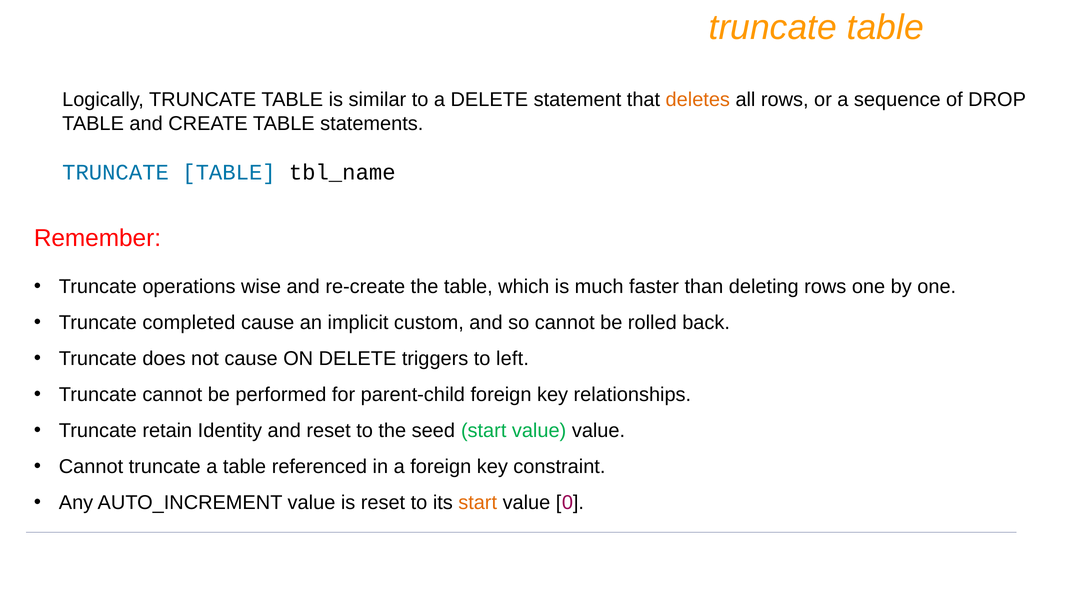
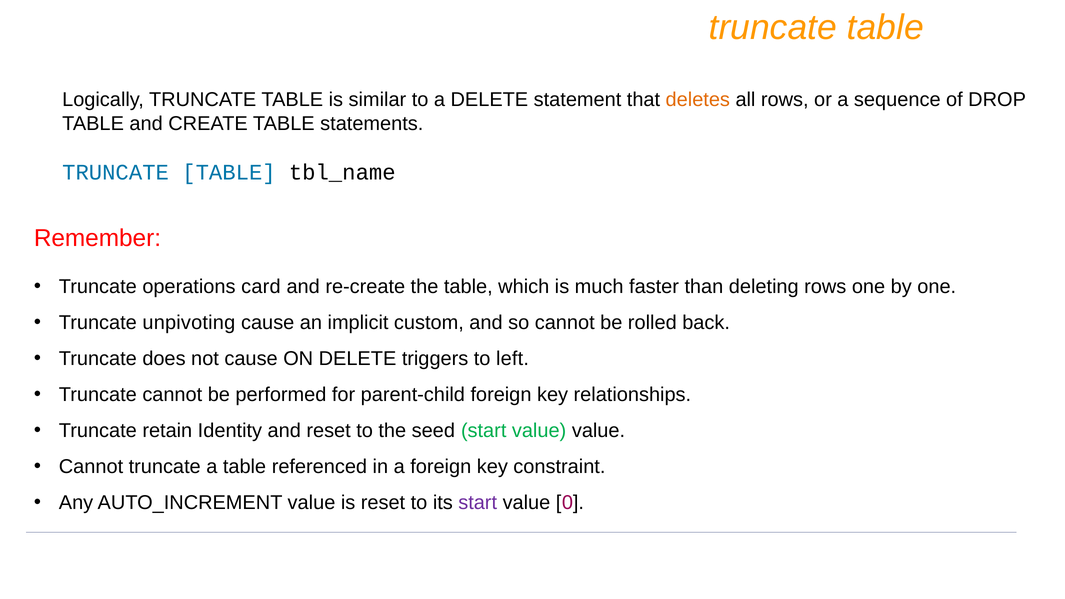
wise: wise -> card (261, 287)
completed: completed -> unpivoting (189, 323)
start colour: orange -> purple (478, 503)
